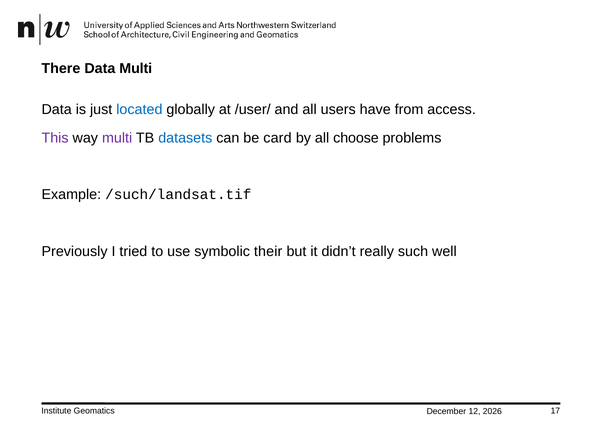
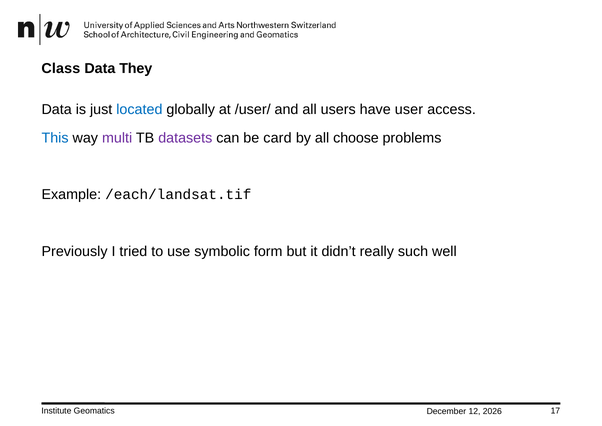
There: There -> Class (61, 68)
Data Multi: Multi -> They (136, 68)
from: from -> user (409, 110)
This colour: purple -> blue (55, 138)
datasets colour: blue -> purple (185, 138)
/such/landsat.tif: /such/landsat.tif -> /each/landsat.tif (178, 195)
their: their -> form (268, 251)
